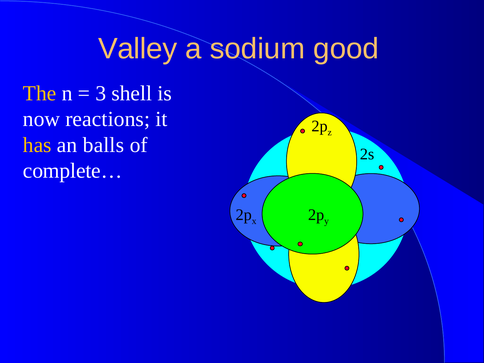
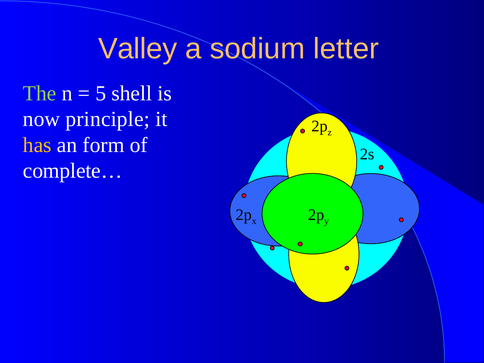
good: good -> letter (346, 49)
The colour: yellow -> light green (40, 93)
3: 3 -> 5 (101, 93)
reactions: reactions -> principle (108, 119)
balls: balls -> form (104, 145)
